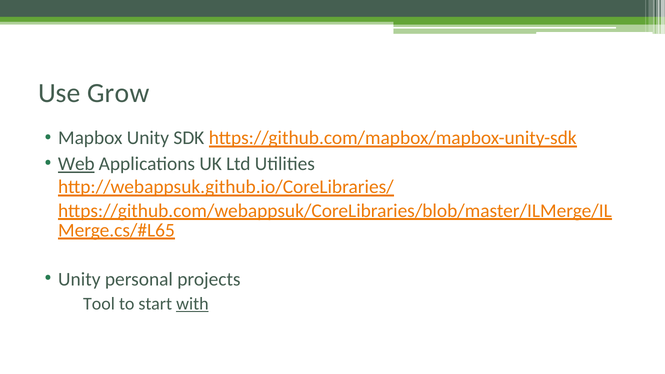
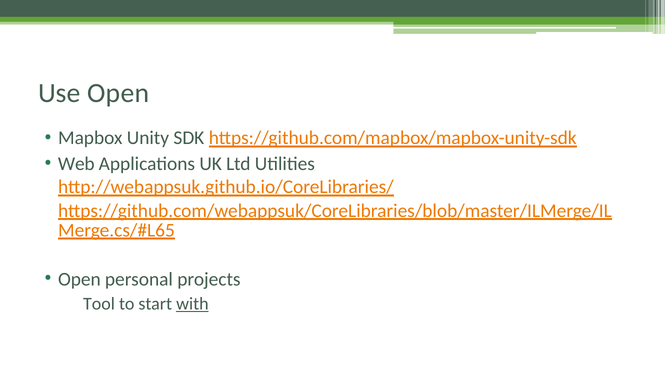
Use Grow: Grow -> Open (118, 93)
Web underline: present -> none (76, 164)
Unity: Unity -> Open (79, 279)
